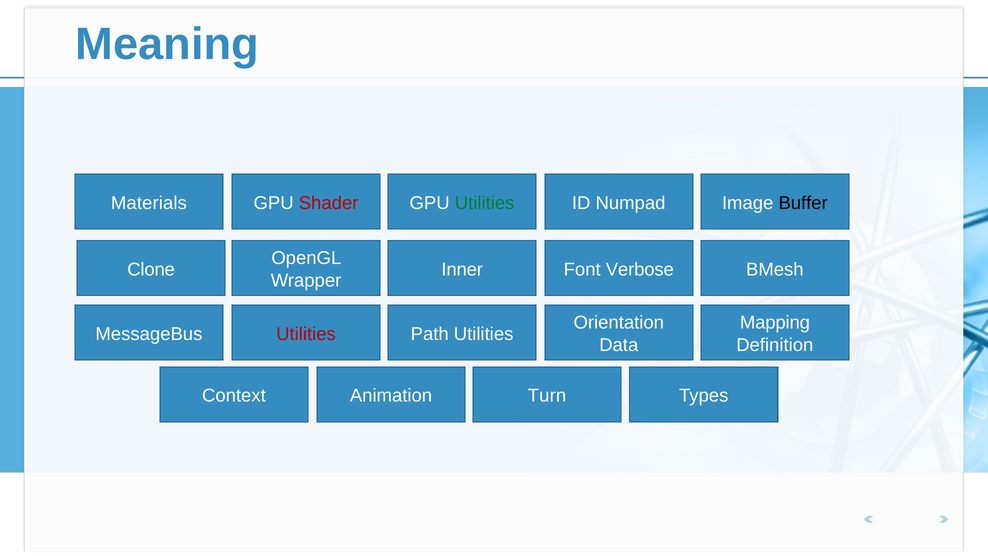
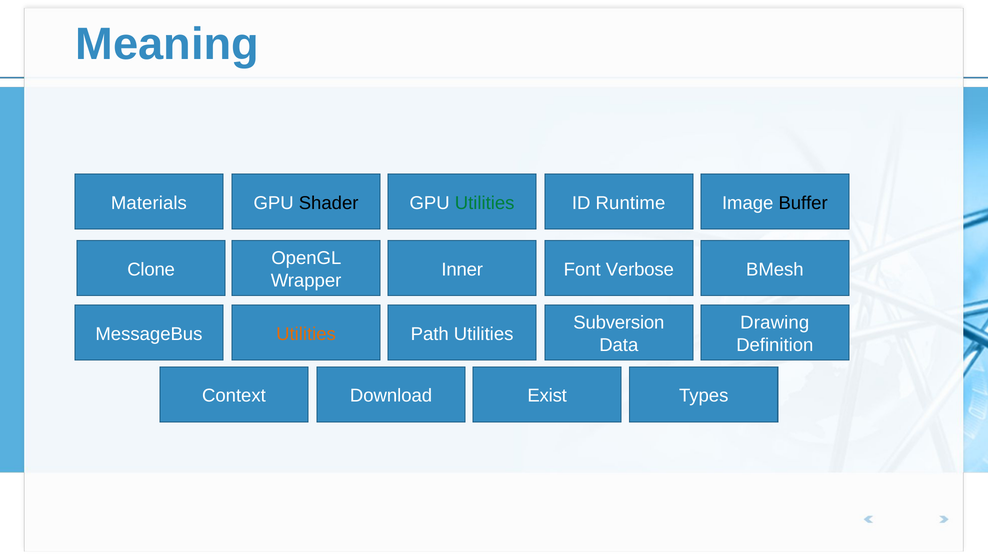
Shader colour: red -> black (329, 203)
Numpad: Numpad -> Runtime (630, 203)
Orientation: Orientation -> Subversion (619, 323)
Mapping: Mapping -> Drawing (775, 323)
Utilities colour: red -> orange (306, 334)
Animation: Animation -> Download (391, 395)
Turn: Turn -> Exist (547, 395)
